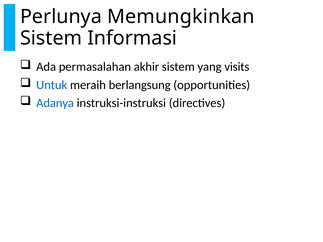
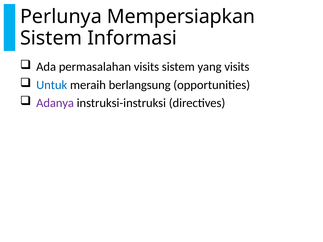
Memungkinkan: Memungkinkan -> Mempersiapkan (181, 17)
permasalahan akhir: akhir -> visits (146, 67)
Adanya colour: blue -> purple (55, 103)
